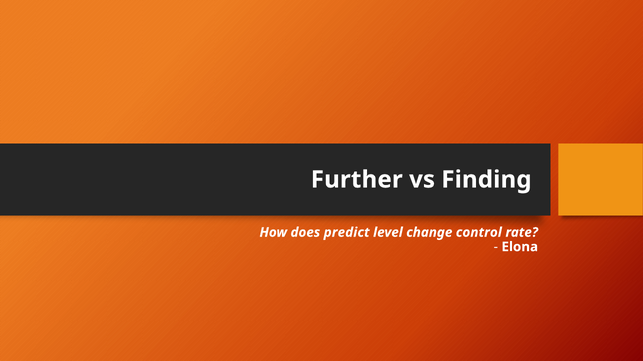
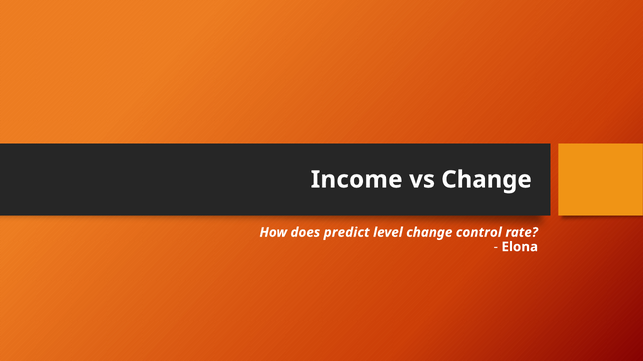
Further: Further -> Income (357, 180)
vs Finding: Finding -> Change (487, 180)
